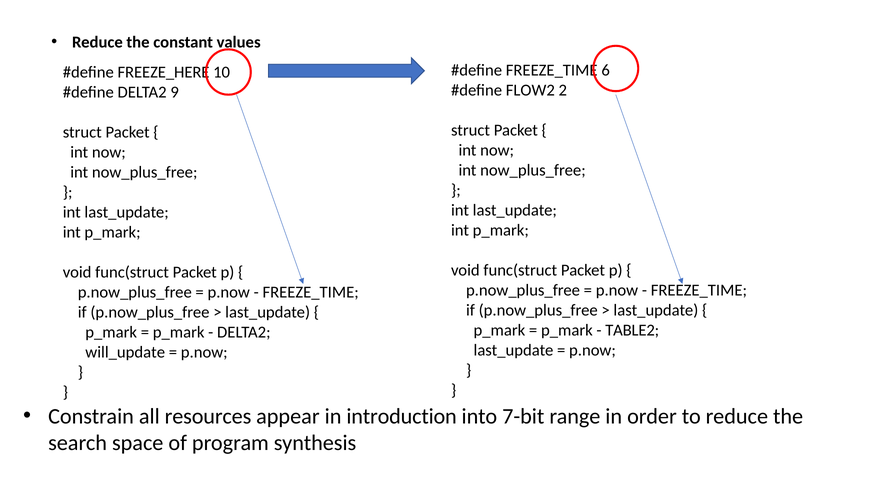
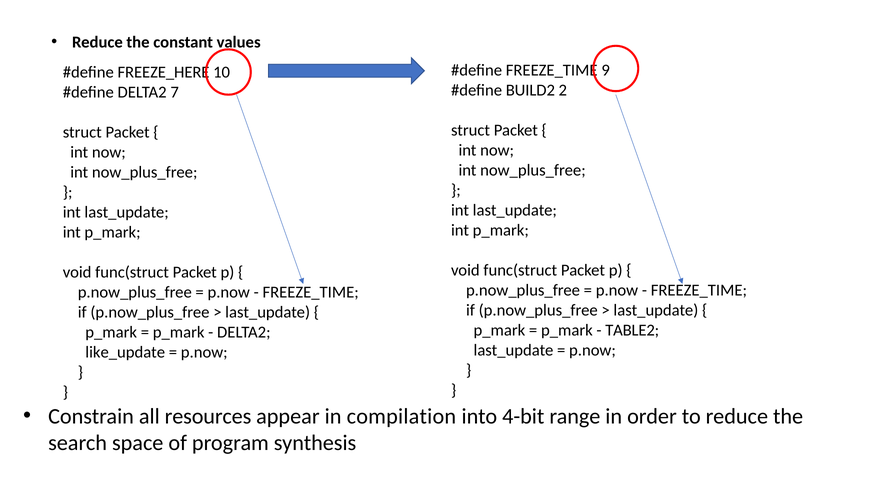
6: 6 -> 9 (606, 70)
FLOW2: FLOW2 -> BUILD2 (530, 90)
9: 9 -> 7 (175, 92)
will_update: will_update -> like_update (125, 352)
introduction: introduction -> compilation (401, 416)
7-bit: 7-bit -> 4-bit (523, 416)
